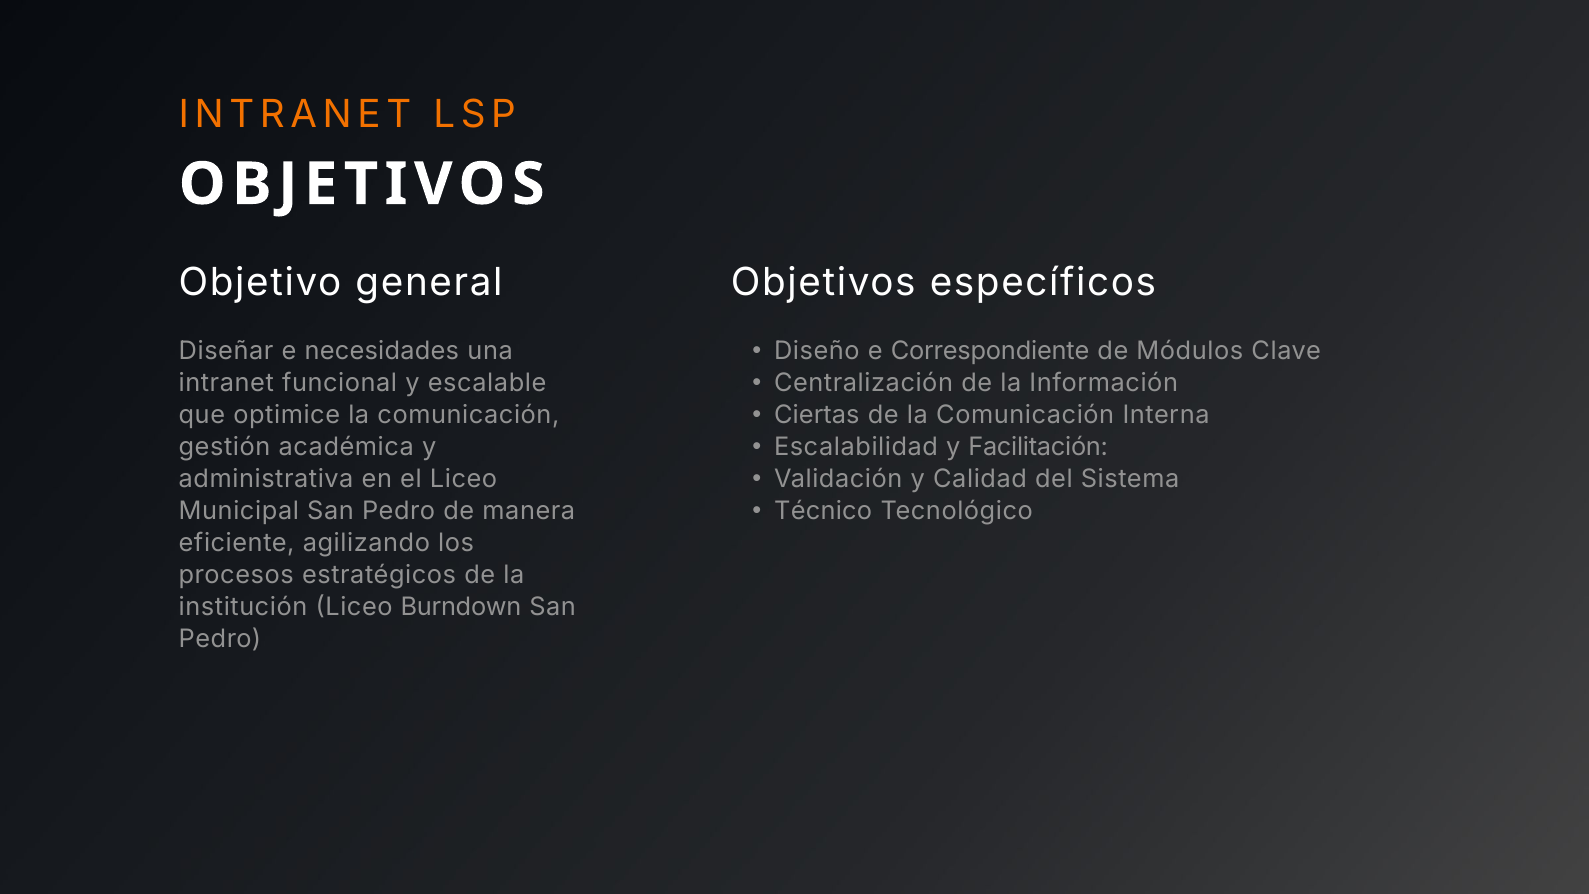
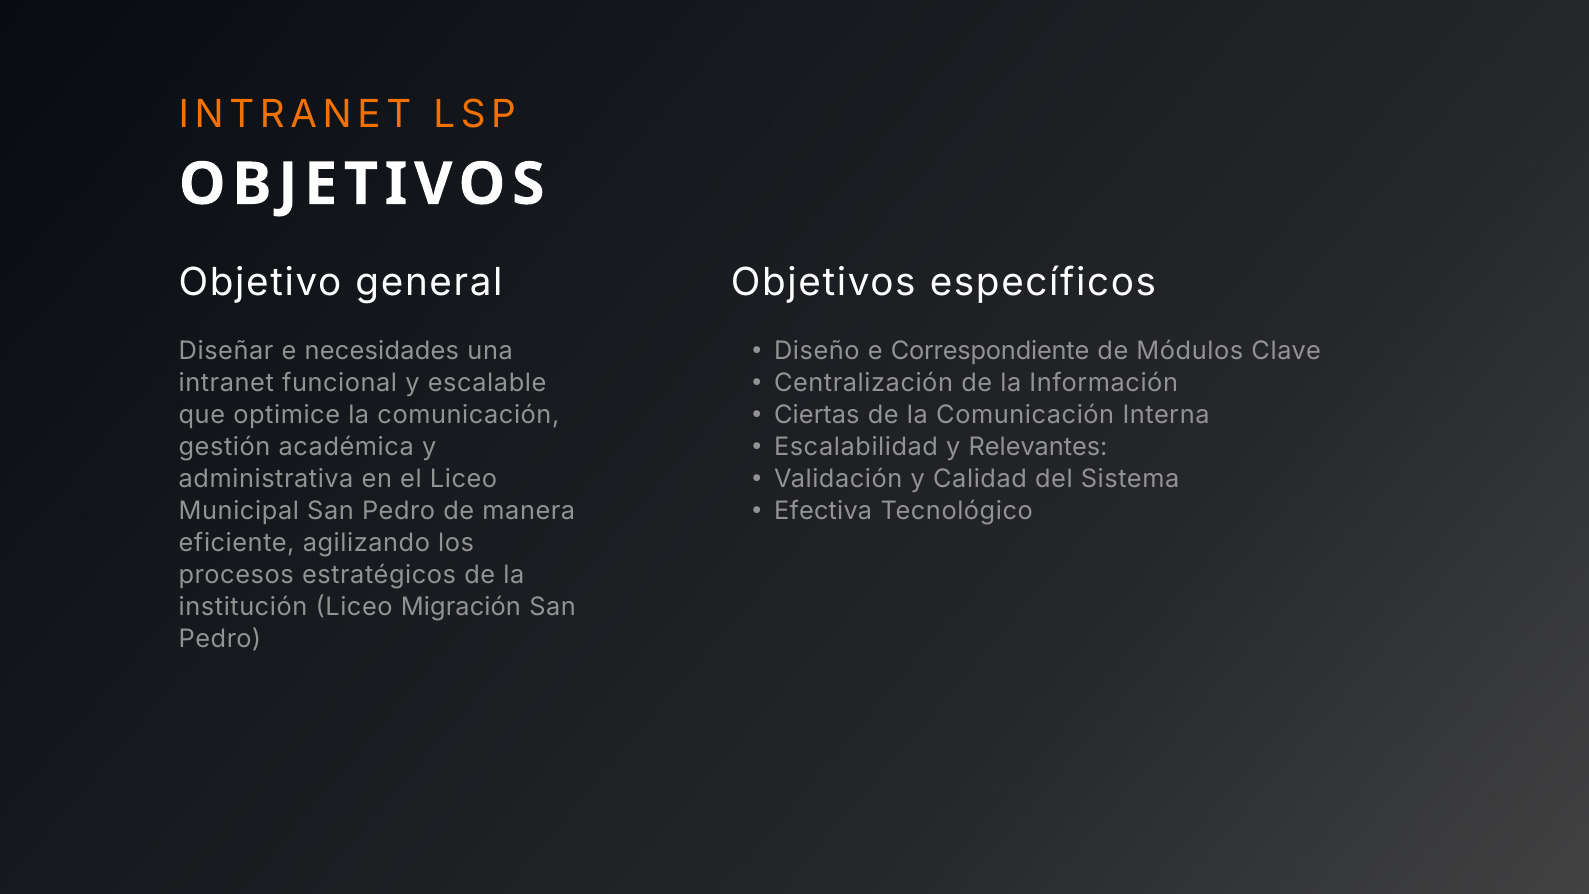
Facilitación: Facilitación -> Relevantes (1038, 447)
Técnico: Técnico -> Efectiva (823, 511)
Burndown: Burndown -> Migración (461, 607)
